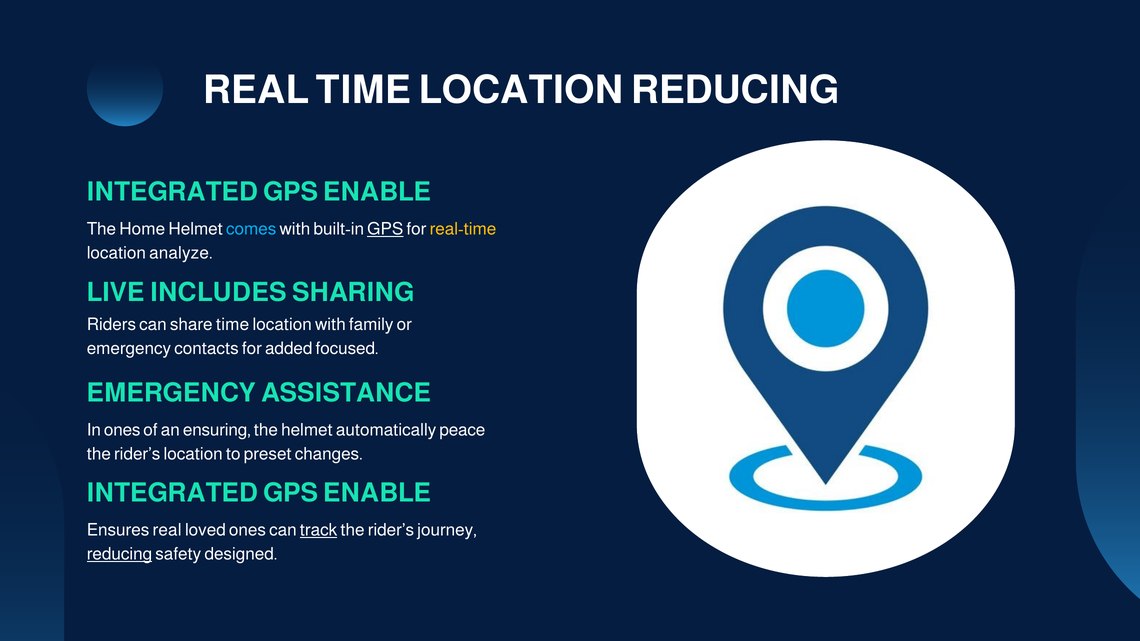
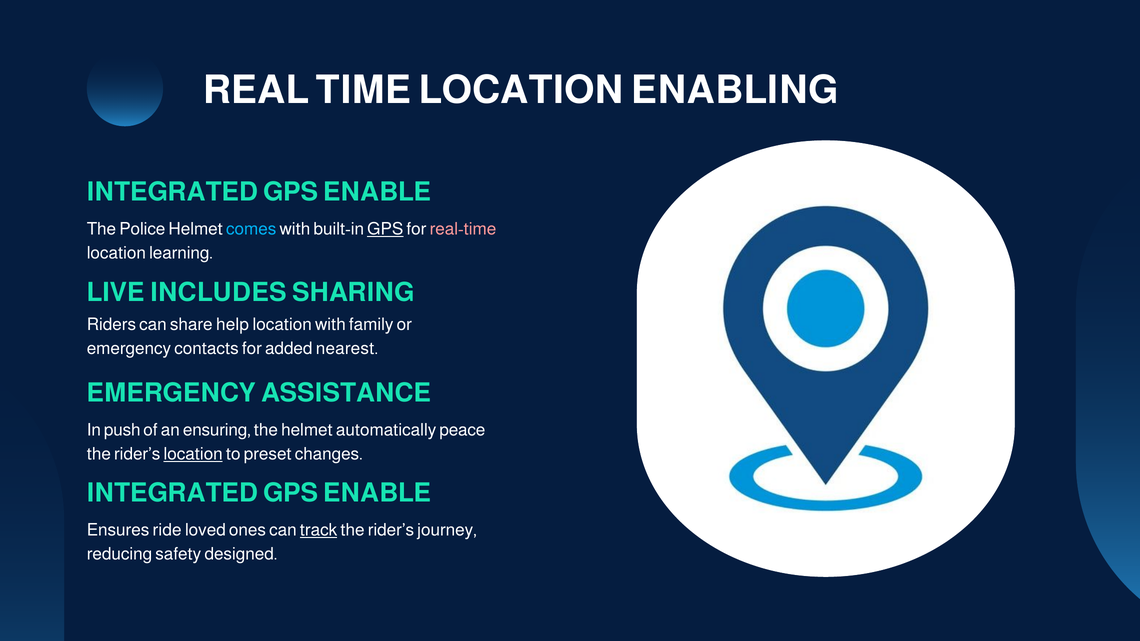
LOCATION REDUCING: REDUCING -> ENABLING (735, 90)
Home: Home -> Police (142, 229)
real-time colour: yellow -> pink (463, 229)
analyze: analyze -> learning (181, 253)
share time: time -> help (233, 325)
focused: focused -> nearest (347, 349)
In ones: ones -> push (122, 430)
location underline: none -> present (193, 454)
Ensures real: real -> ride (167, 530)
reducing underline: present -> none (119, 554)
